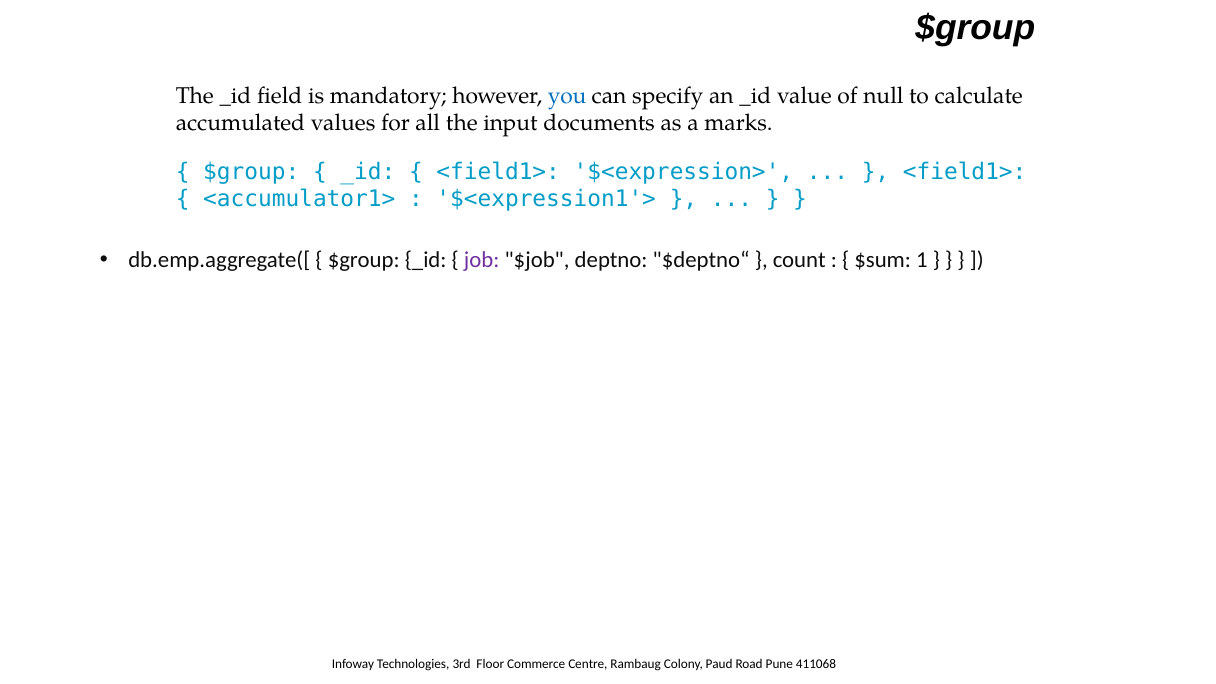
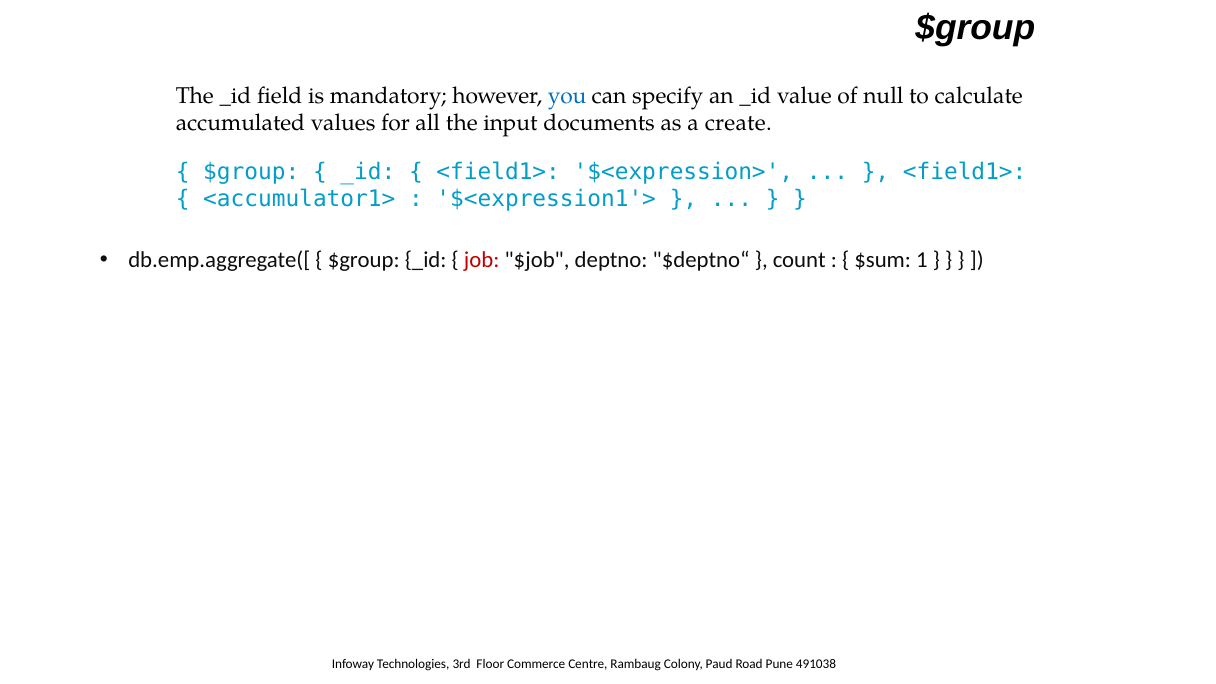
marks: marks -> create (738, 123)
job colour: purple -> red (482, 260)
411068: 411068 -> 491038 (816, 664)
